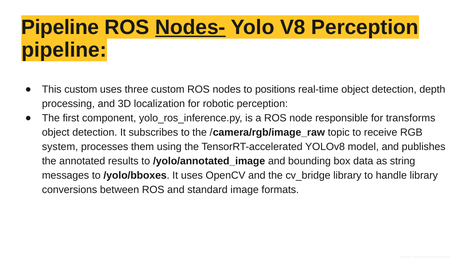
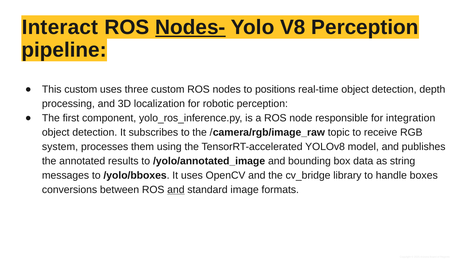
Pipeline: Pipeline -> Interact (60, 27)
transforms: transforms -> integration (411, 118)
handle library: library -> boxes (424, 175)
and underline: none -> present (176, 189)
